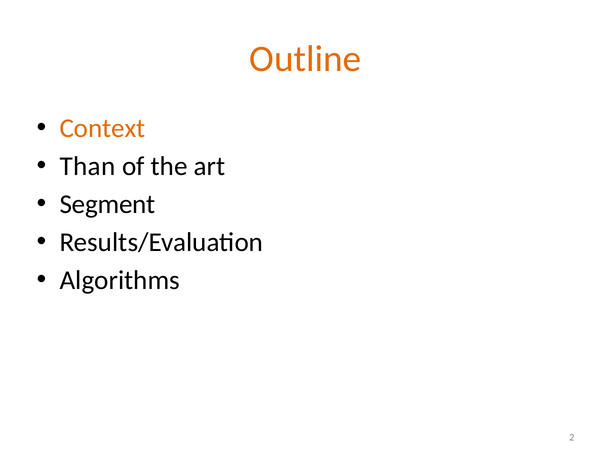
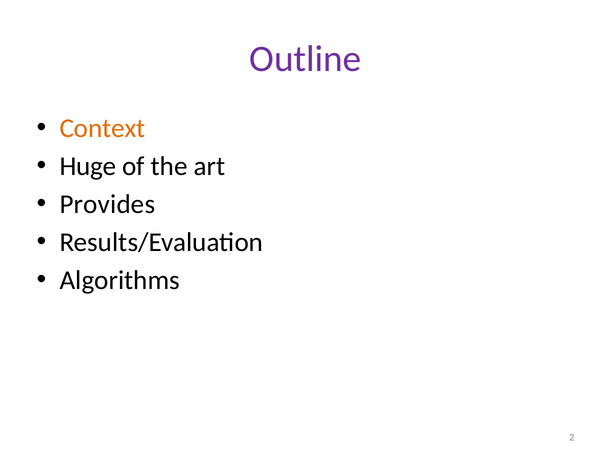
Outline colour: orange -> purple (305, 59)
Than: Than -> Huge (88, 166)
Segment: Segment -> Provides (107, 204)
